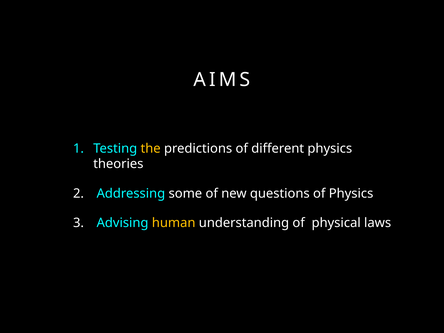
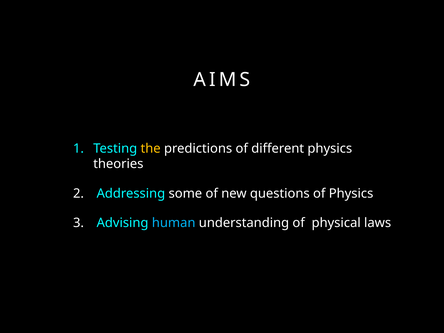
human colour: yellow -> light blue (174, 223)
